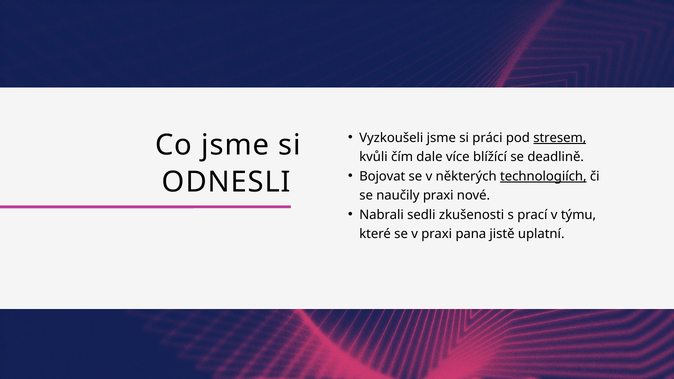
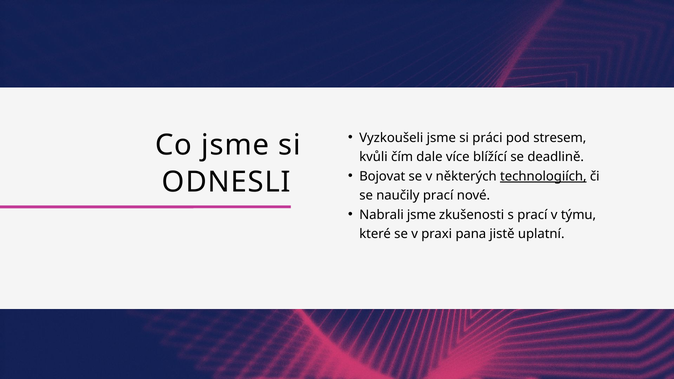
stresem underline: present -> none (560, 138)
naučily praxi: praxi -> prací (438, 196)
Nabrali sedli: sedli -> jsme (421, 215)
